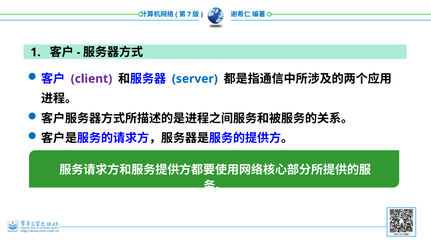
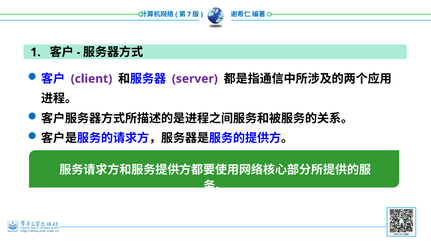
server colour: blue -> purple (195, 79)
